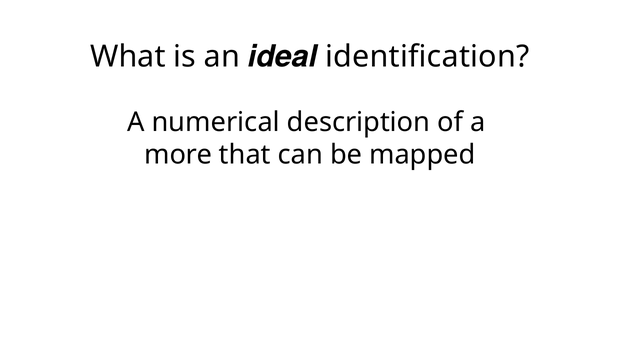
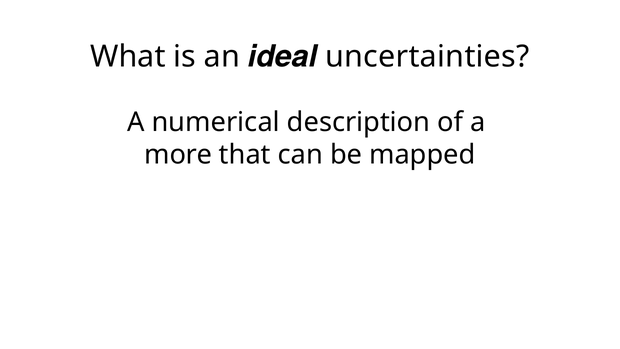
identification: identification -> uncertainties (427, 57)
